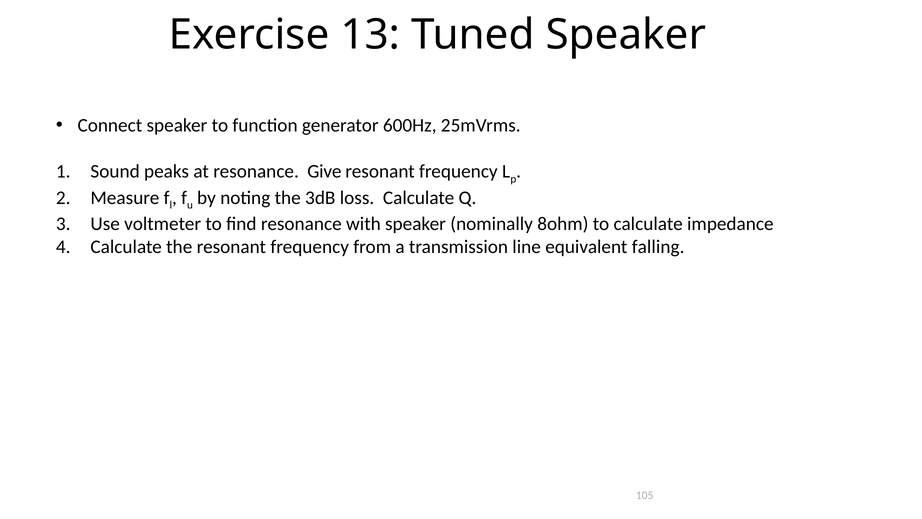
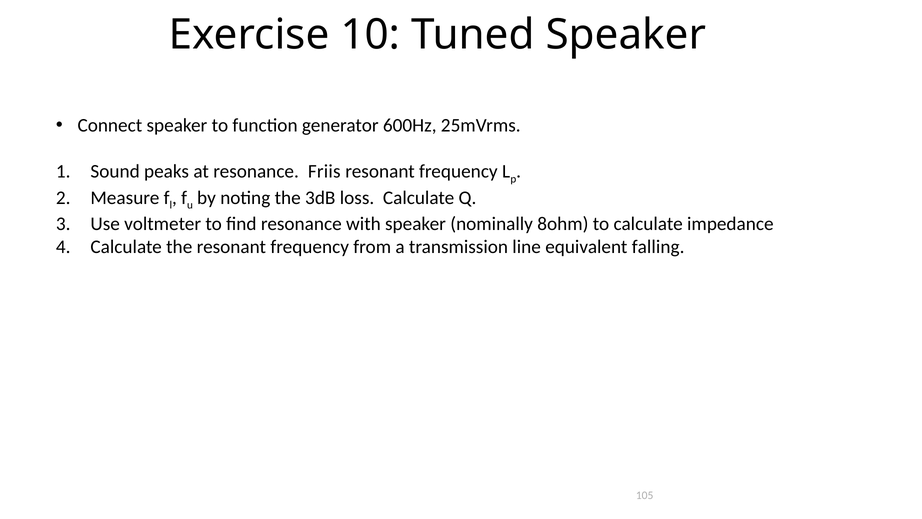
13: 13 -> 10 (370, 35)
Give: Give -> Friis (324, 171)
